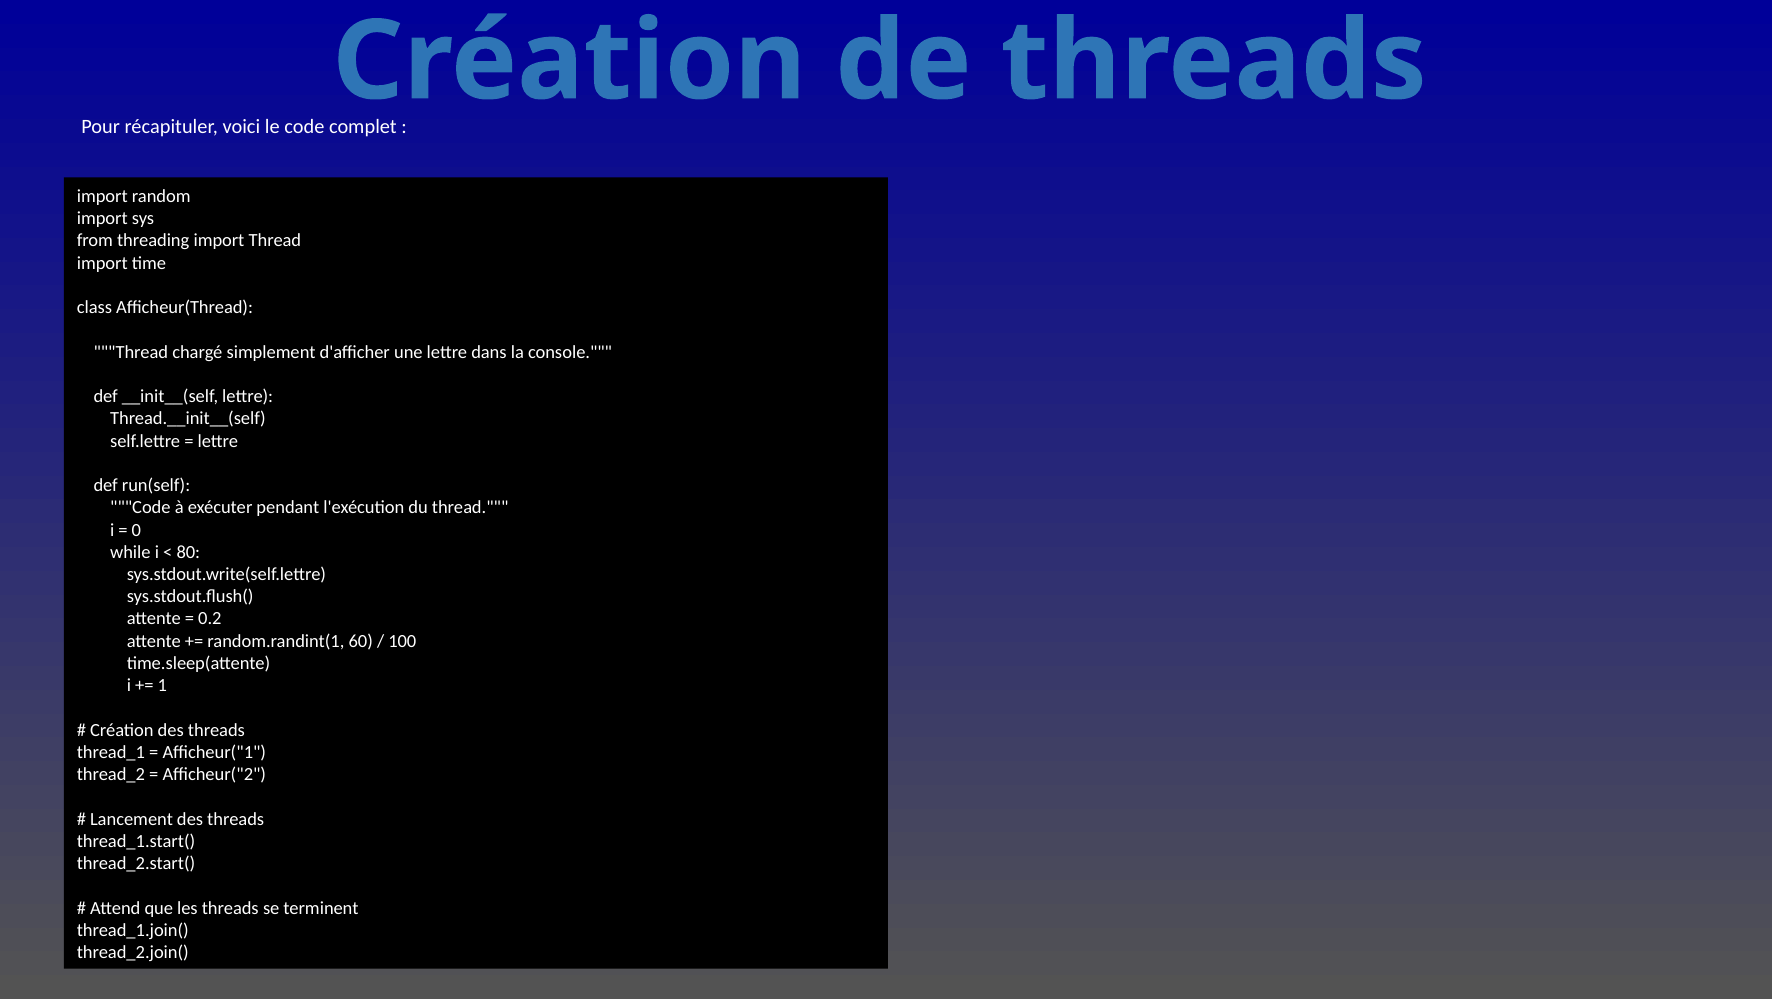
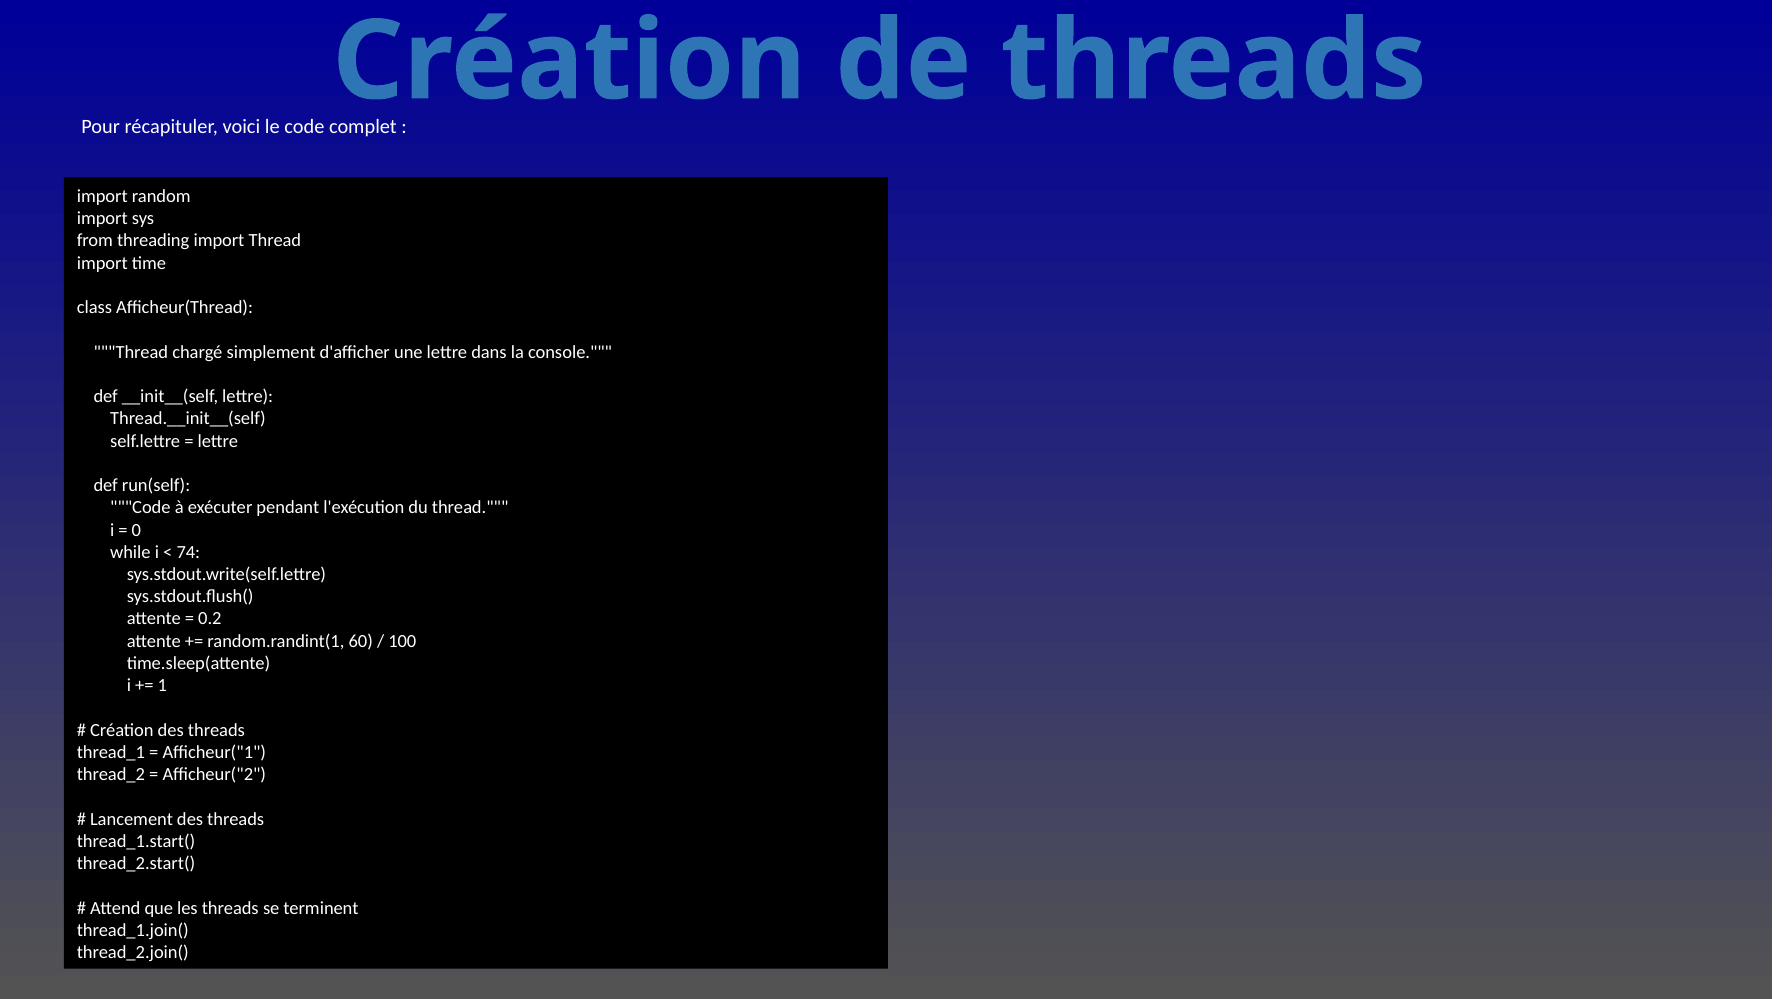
80: 80 -> 74 (188, 552)
